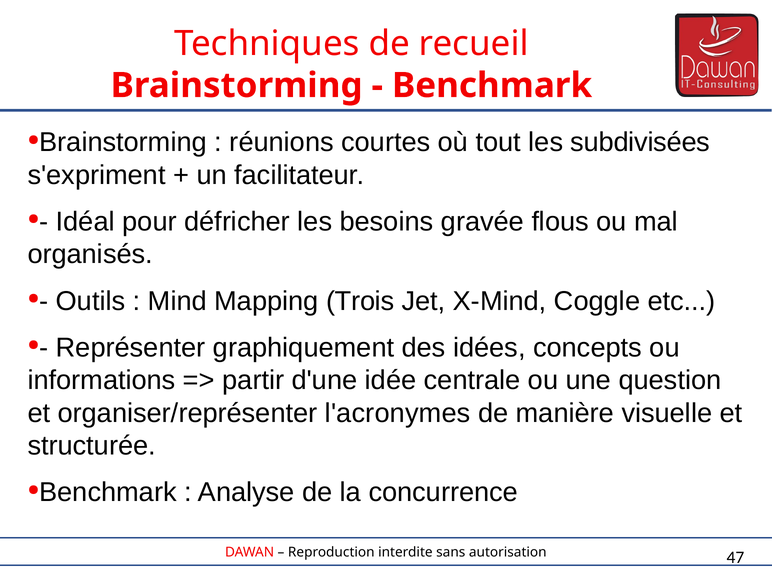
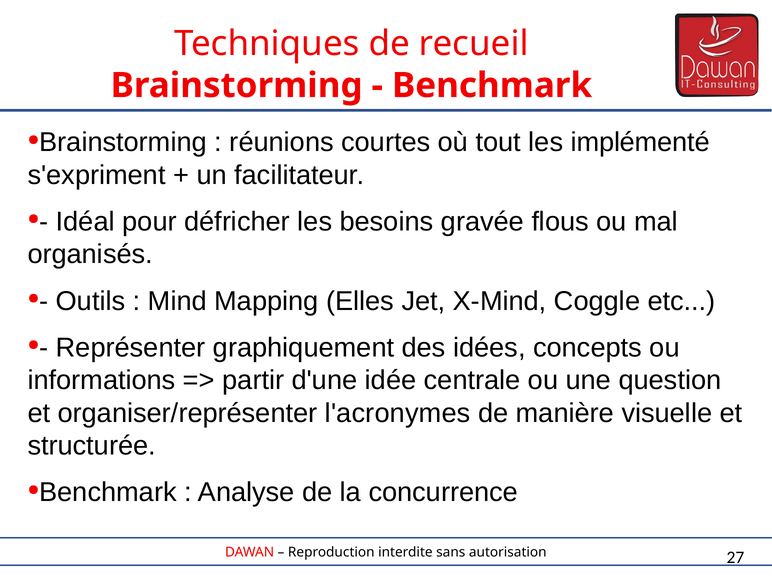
subdivisées: subdivisées -> implémenté (640, 142)
Trois: Trois -> Elles (360, 301)
47: 47 -> 27 (735, 558)
